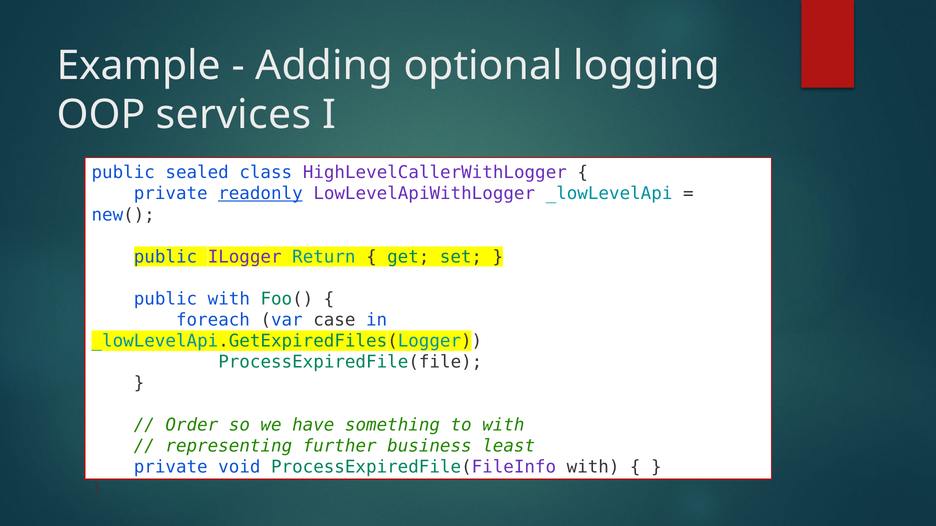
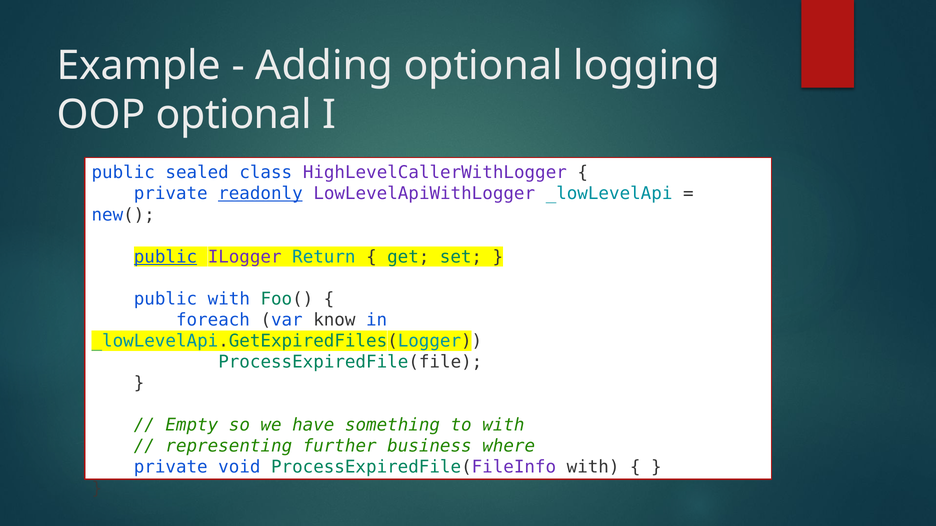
OOP services: services -> optional (234, 115)
public underline: none -> present (165, 257)
case: case -> know (334, 320)
Order: Order -> Empty (192, 426)
least: least -> where (509, 447)
